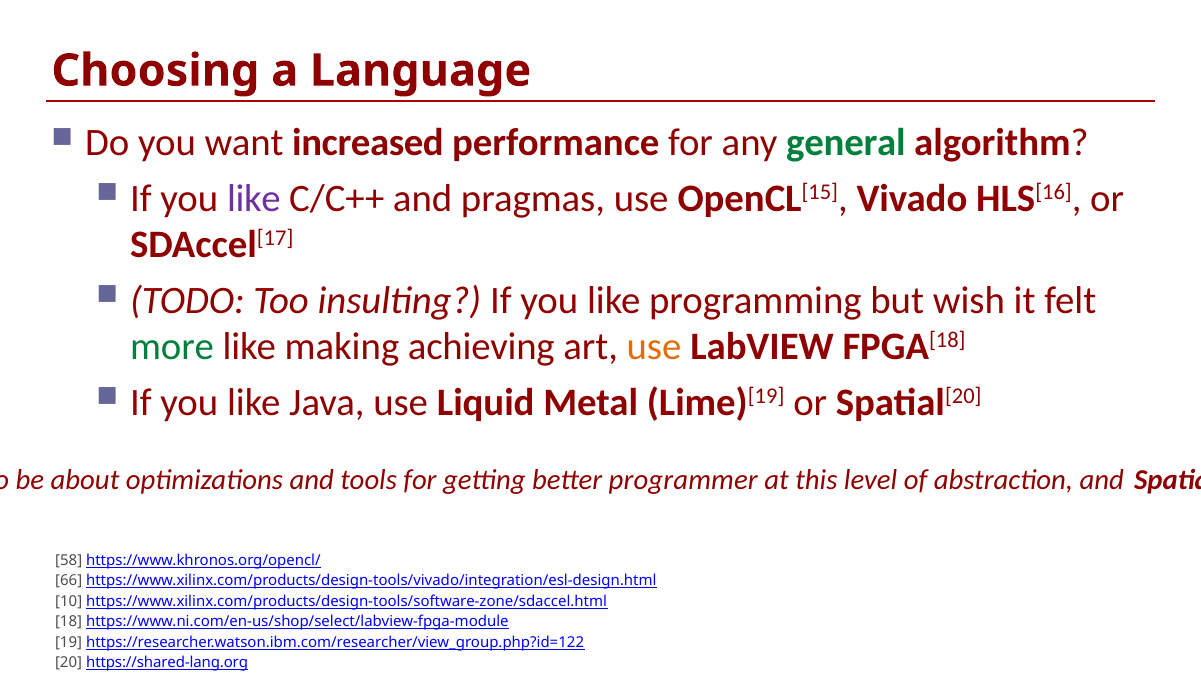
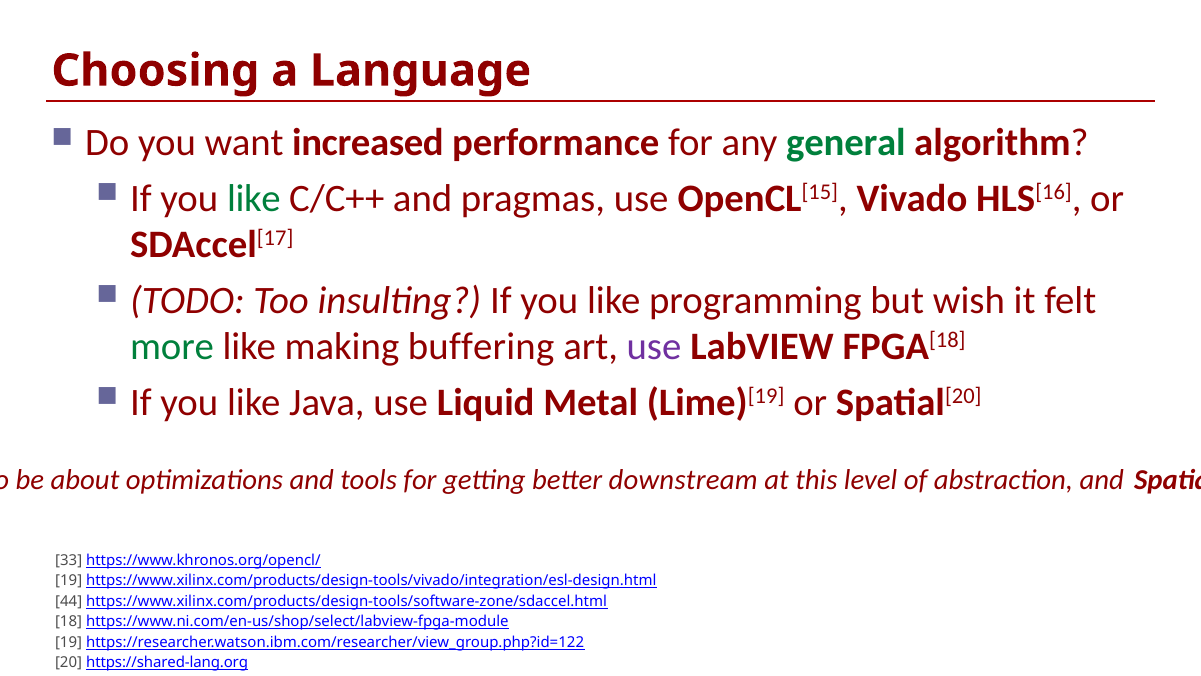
like colour: purple -> green (254, 198)
achieving: achieving -> buffering (481, 347)
use colour: orange -> purple (654, 347)
programmer: programmer -> downstream (683, 480)
58: 58 -> 33 (69, 560)
66: 66 -> 19 (69, 580)
10: 10 -> 44 (69, 601)
